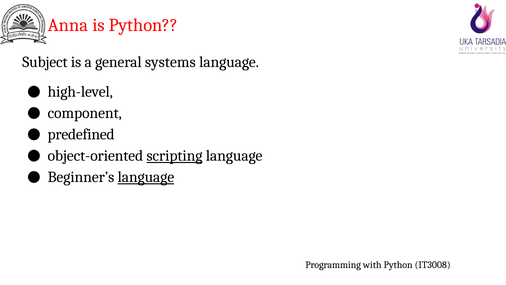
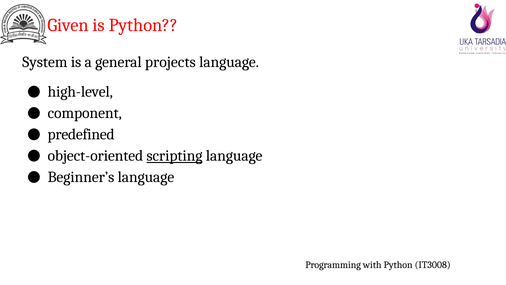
Anna: Anna -> Given (68, 25)
Subject: Subject -> System (45, 62)
systems: systems -> projects (170, 62)
language underline: present -> none (146, 177)
